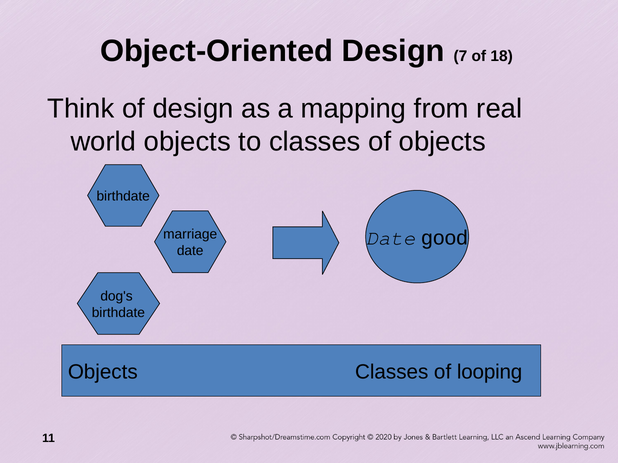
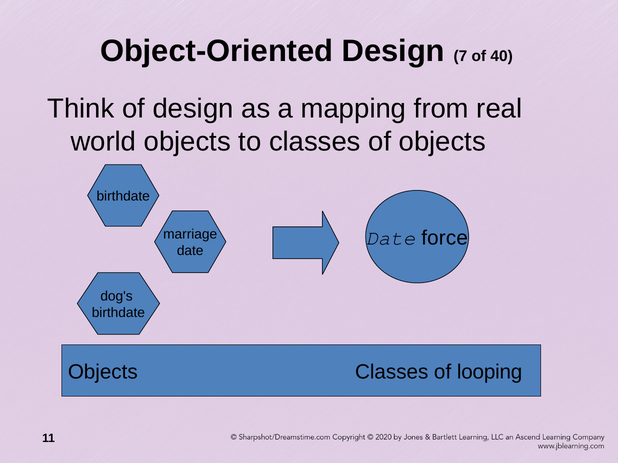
18: 18 -> 40 (502, 56)
good: good -> force (445, 238)
